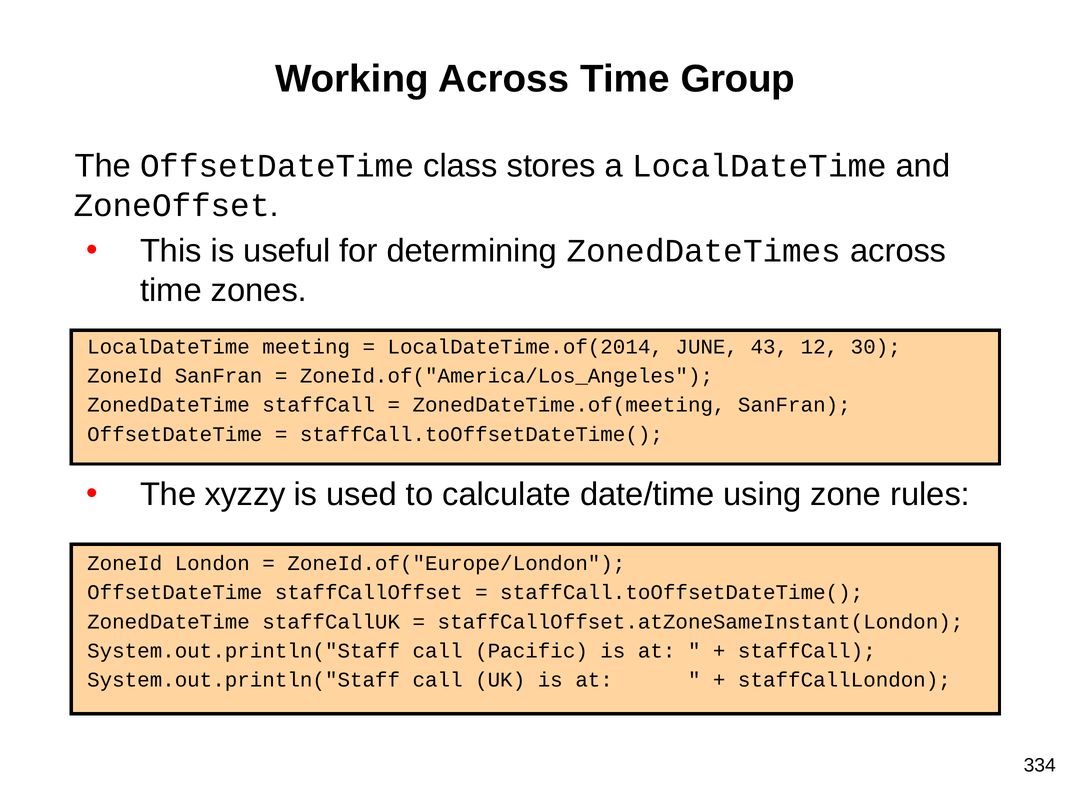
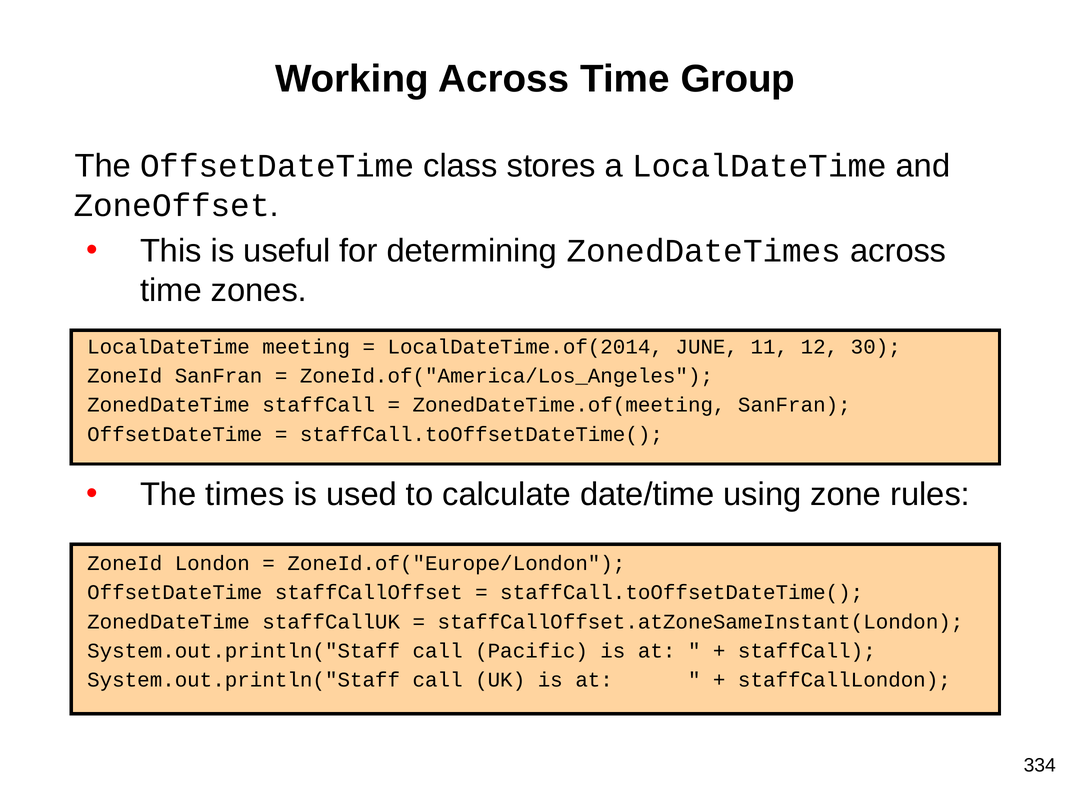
43: 43 -> 11 (769, 347)
xyzzy: xyzzy -> times (245, 495)
